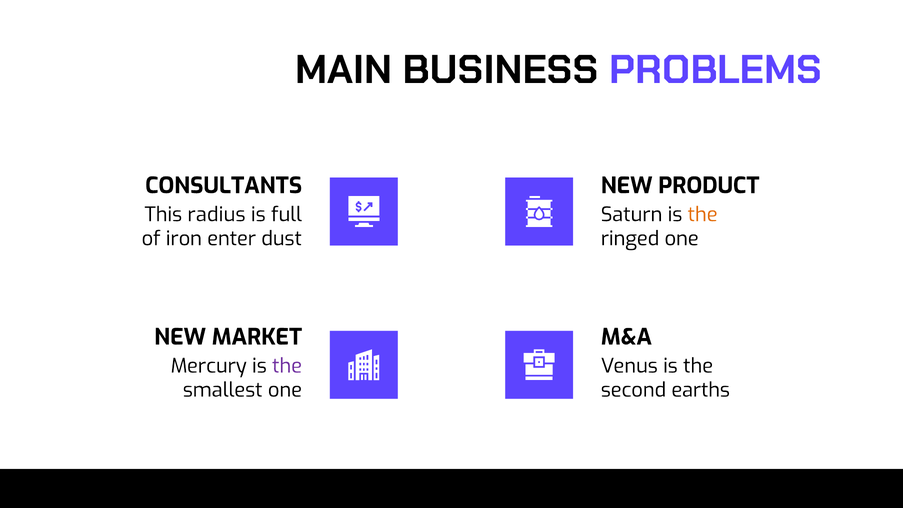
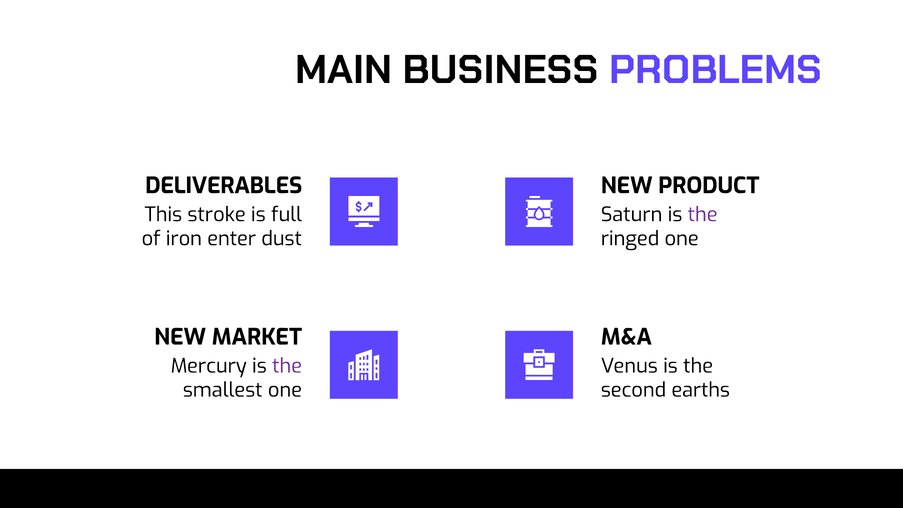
CONSULTANTS: CONSULTANTS -> DELIVERABLES (224, 186)
radius: radius -> stroke (217, 215)
the colour: orange -> purple (703, 215)
